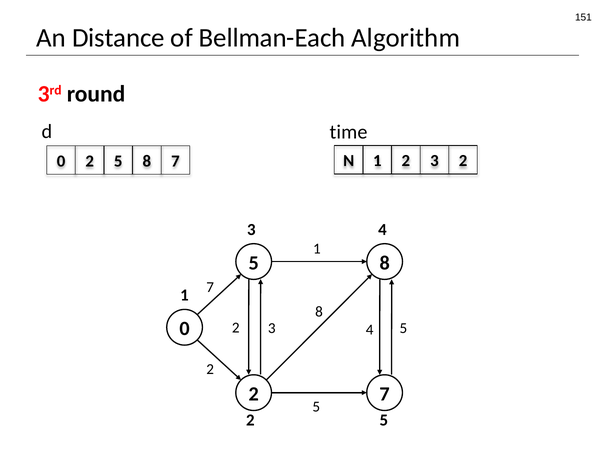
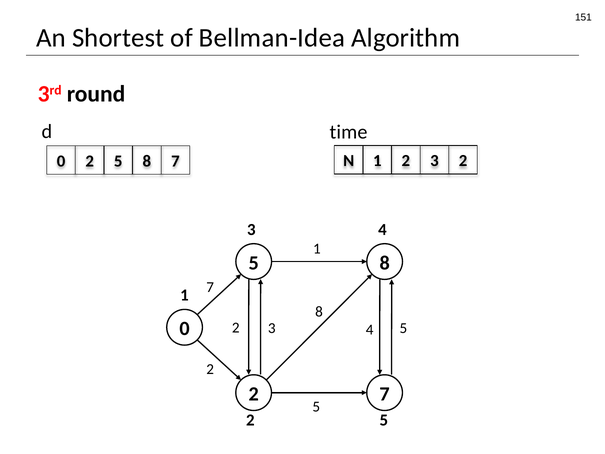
Distance: Distance -> Shortest (118, 38)
Bellman-Each: Bellman-Each -> Bellman-Idea (272, 38)
